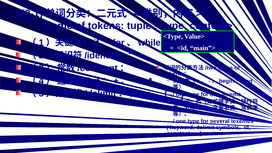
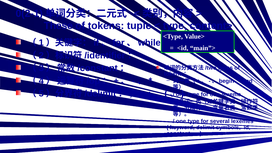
Come: Come -> These (58, 26)
